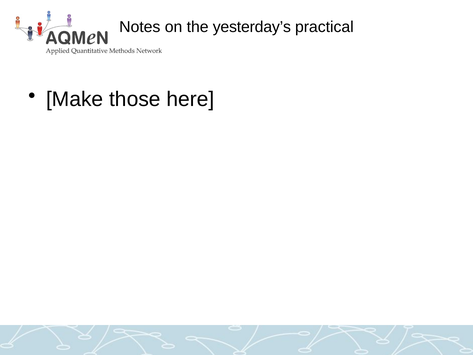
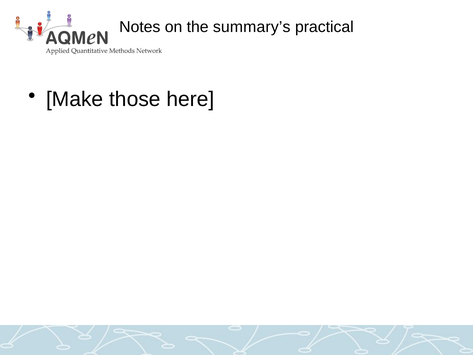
yesterday’s: yesterday’s -> summary’s (252, 27)
